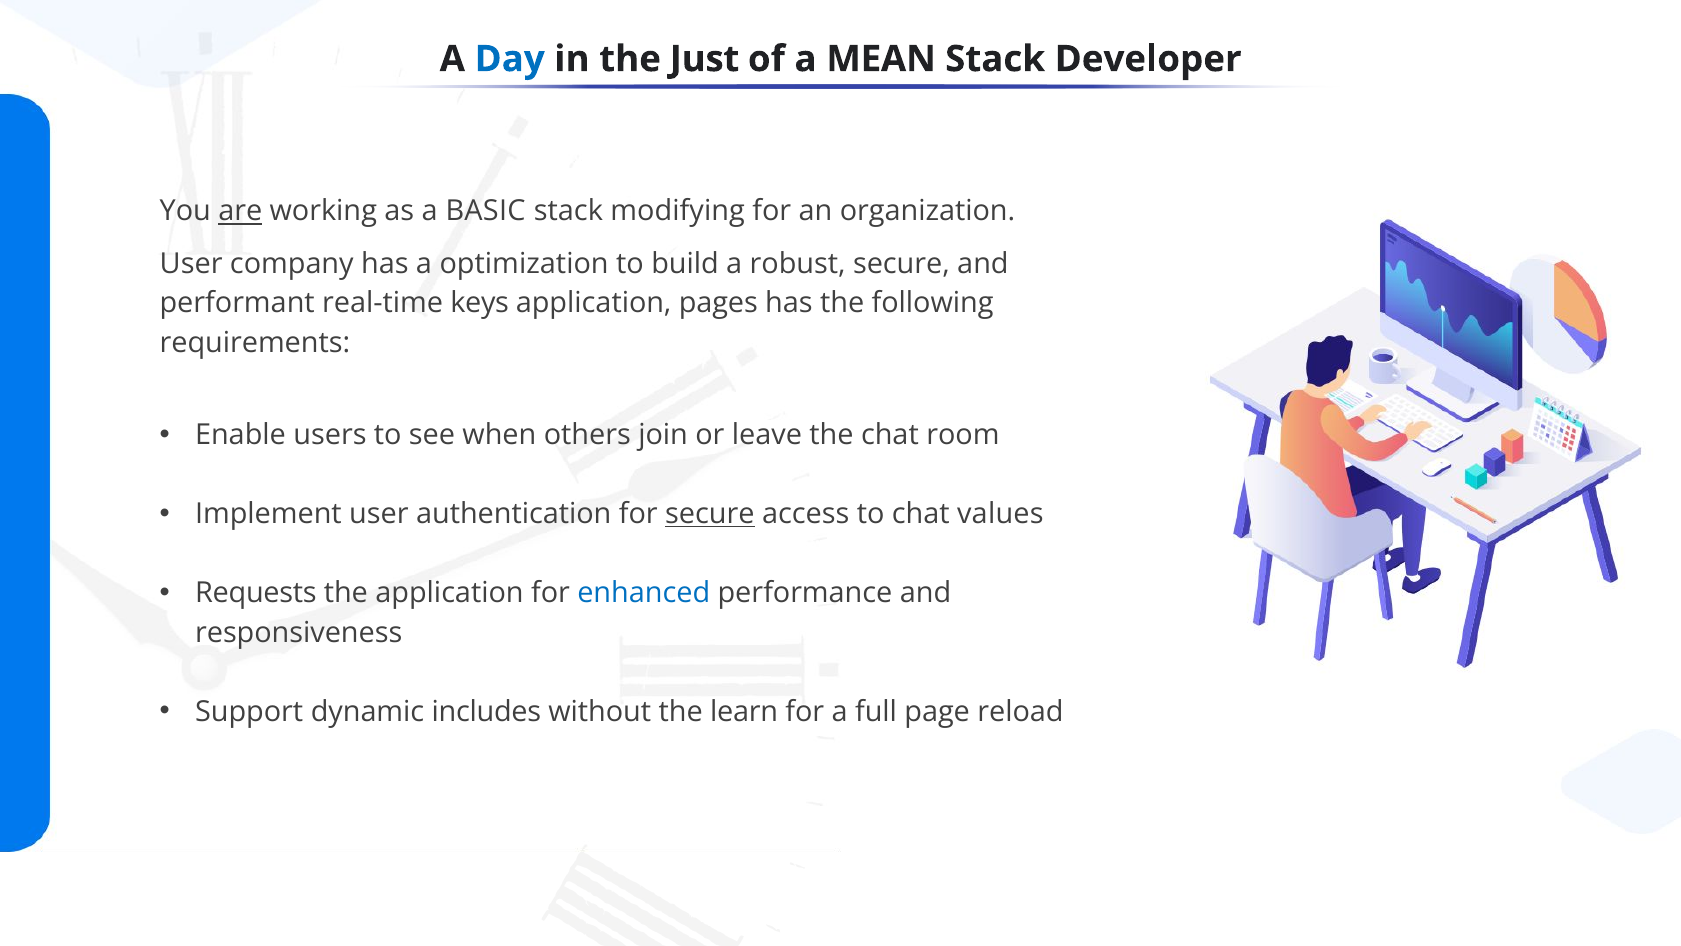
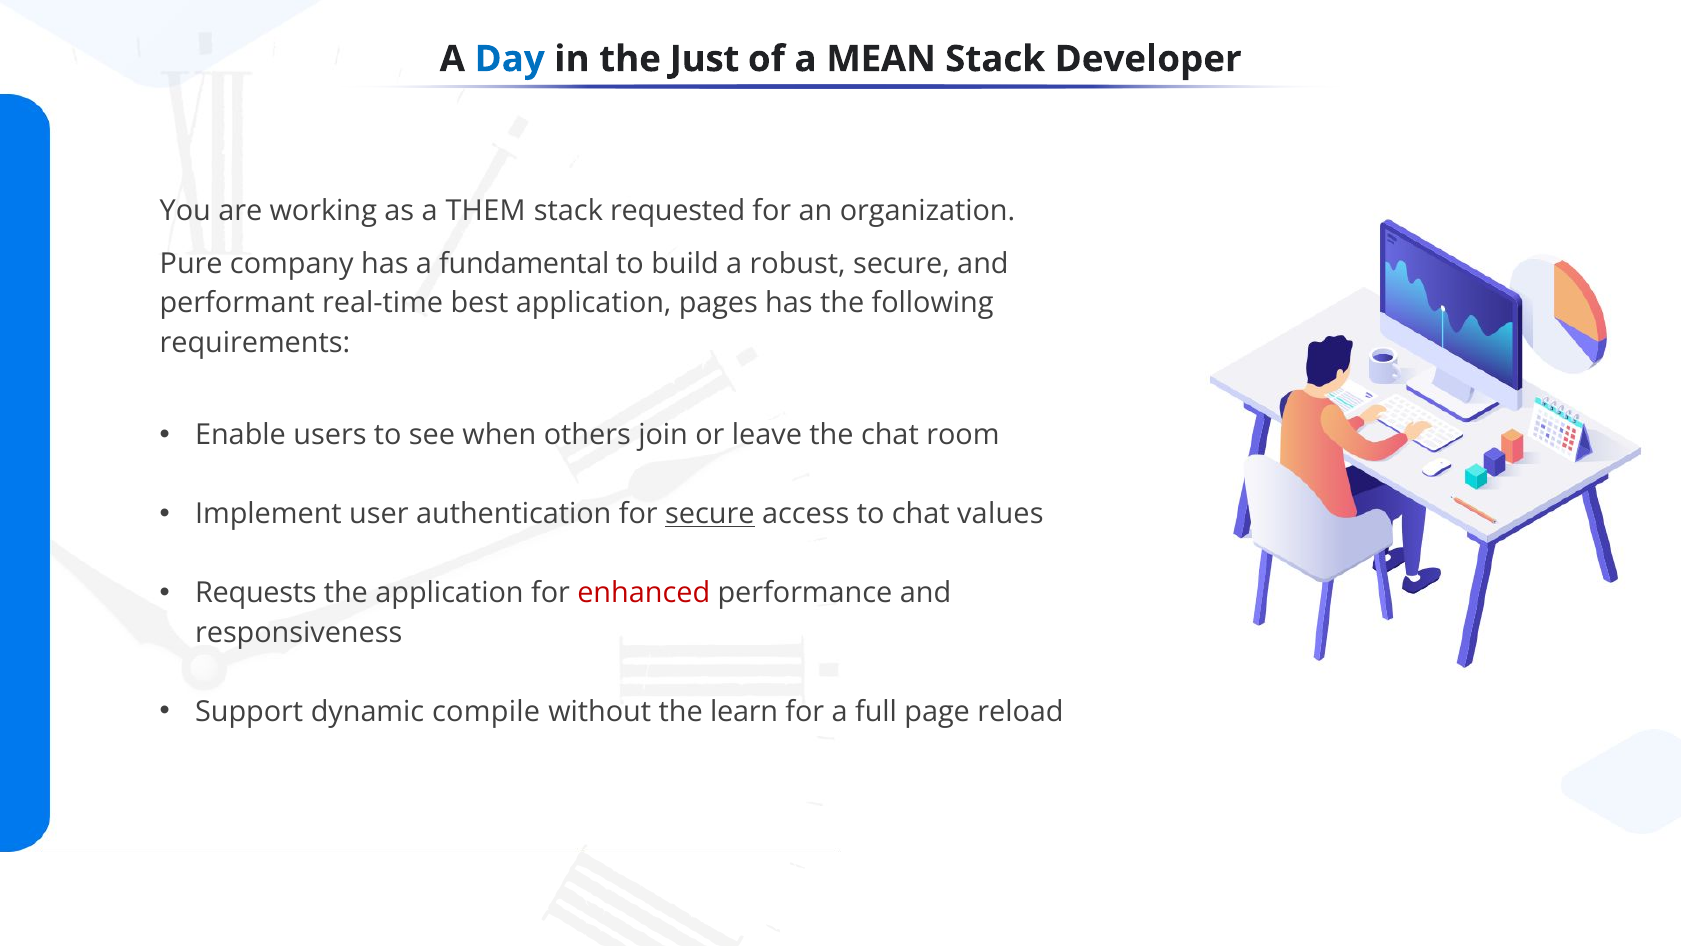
are underline: present -> none (240, 211)
BASIC: BASIC -> THEM (486, 211)
modifying: modifying -> requested (678, 211)
User: User -> Pure (191, 264)
optimization: optimization -> fundamental (524, 264)
keys: keys -> best (479, 303)
enhanced colour: blue -> red (644, 593)
includes: includes -> compile (486, 711)
